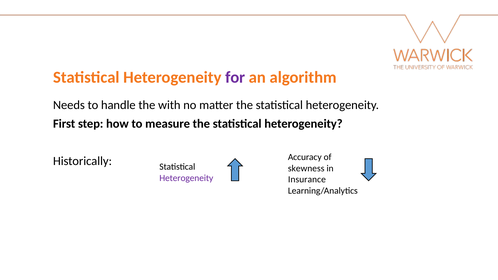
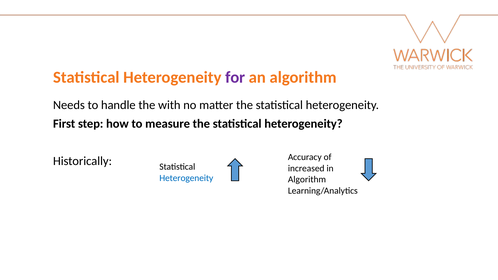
skewness: skewness -> increased (306, 168)
Heterogeneity colour: purple -> blue (186, 178)
Insurance: Insurance -> Algorithm (307, 180)
